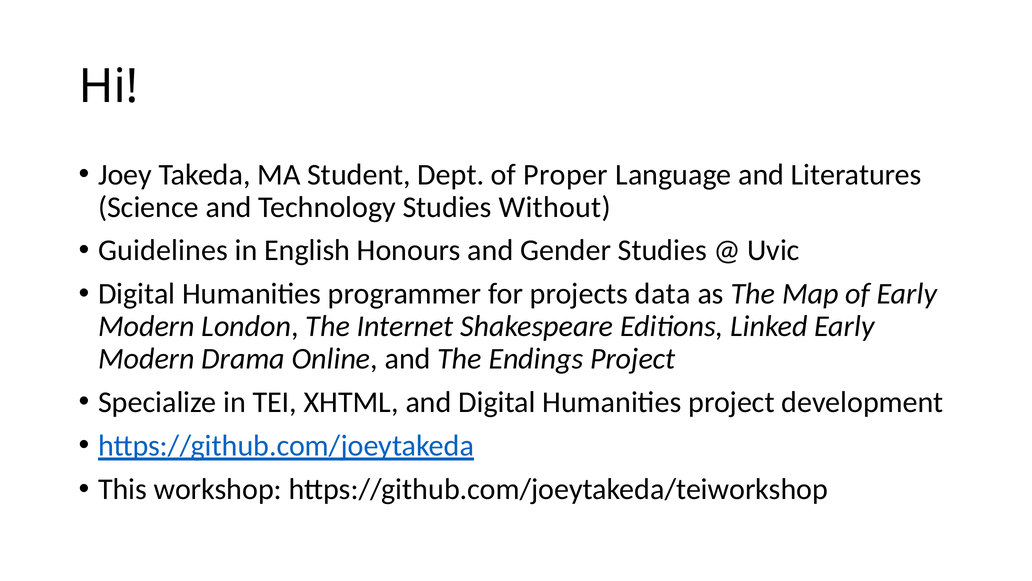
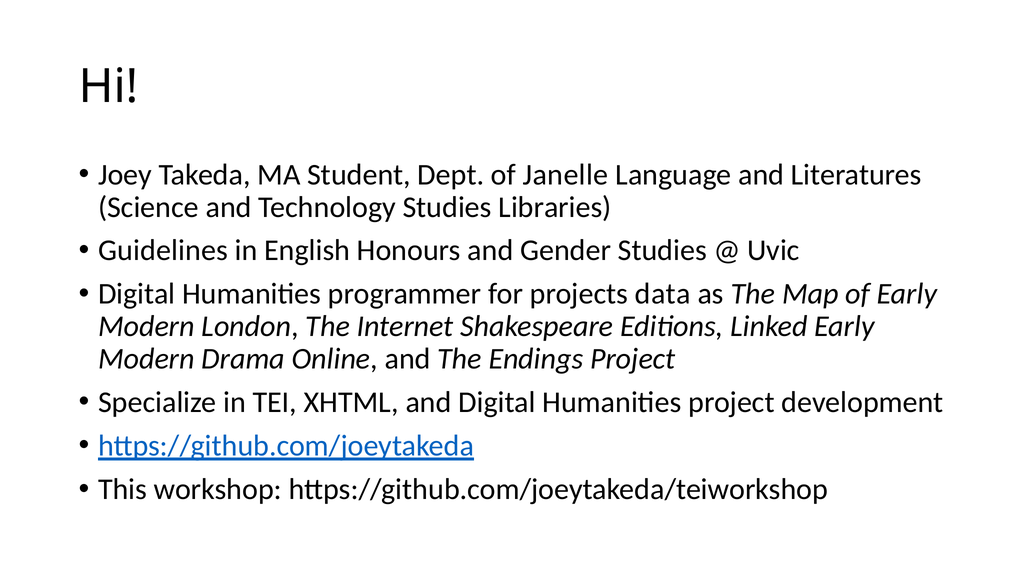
Proper: Proper -> Janelle (566, 174)
Without: Without -> Libraries (555, 207)
